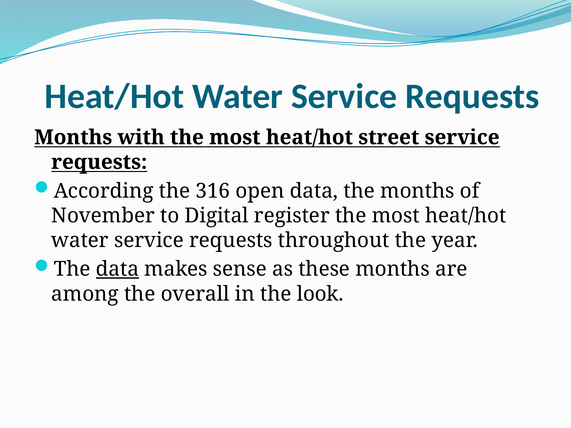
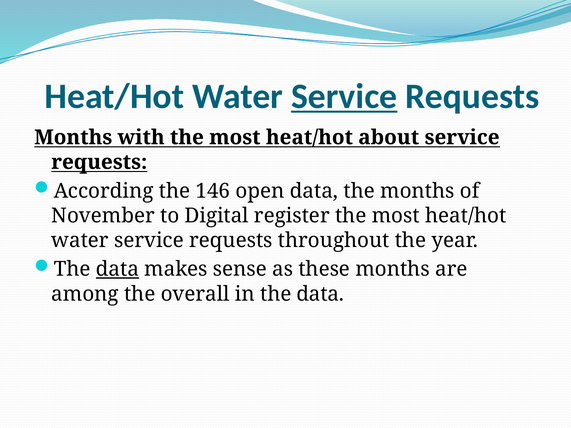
Service underline: none -> present (344, 96)
street: street -> about (389, 137)
316: 316 -> 146 (213, 191)
in the look: look -> data (320, 294)
